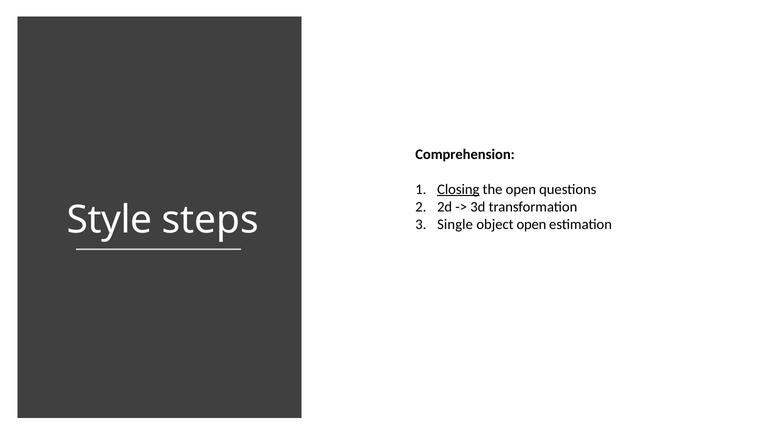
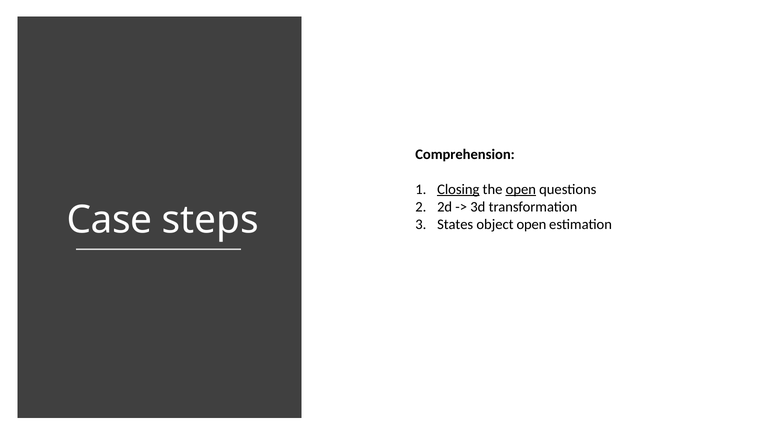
open underline: none -> present (521, 189)
Style: Style -> Case (109, 220)
Single: Single -> States (455, 224)
